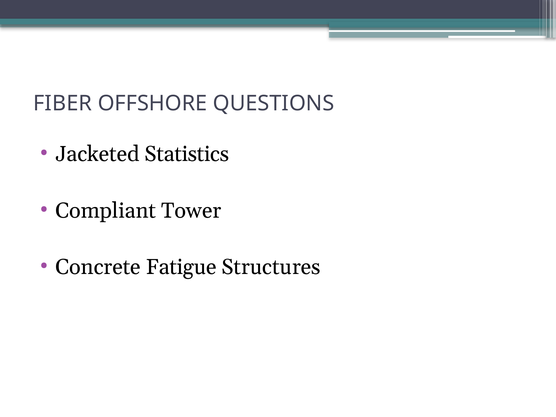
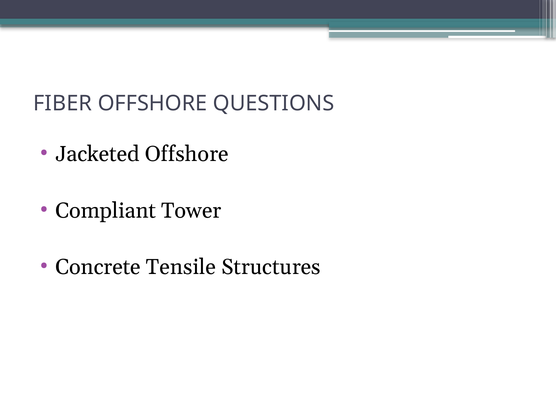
Jacketed Statistics: Statistics -> Offshore (187, 154)
Fatigue: Fatigue -> Tensile (181, 267)
